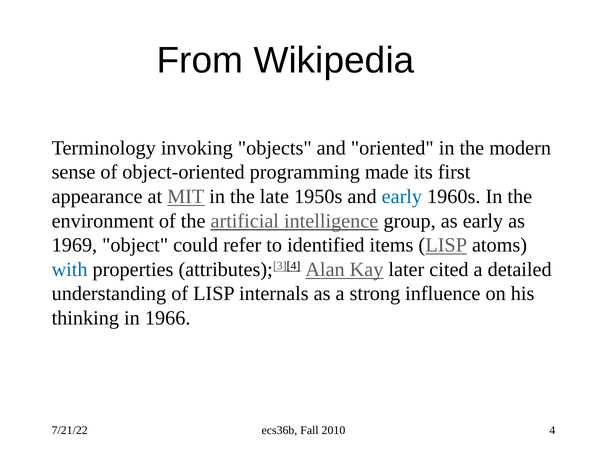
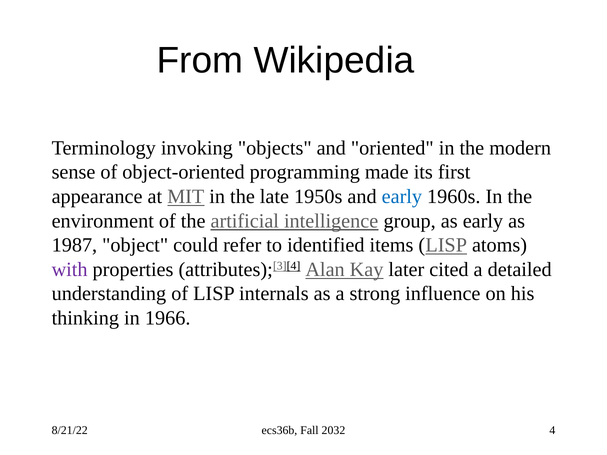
1969: 1969 -> 1987 (74, 245)
with colour: blue -> purple (70, 270)
7/21/22: 7/21/22 -> 8/21/22 (70, 431)
2010: 2010 -> 2032 (333, 431)
